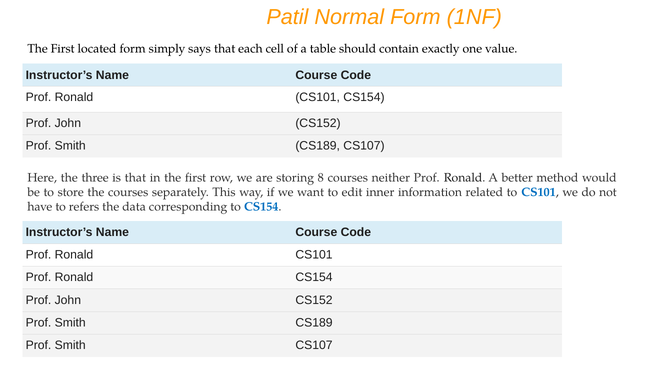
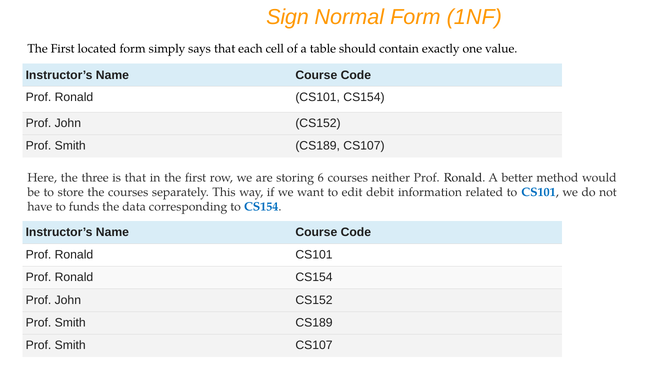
Patil: Patil -> Sign (288, 17)
8: 8 -> 6 (321, 178)
inner: inner -> debit (380, 192)
refers: refers -> funds (84, 207)
